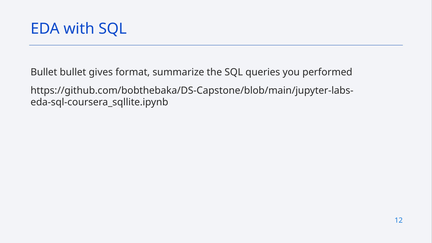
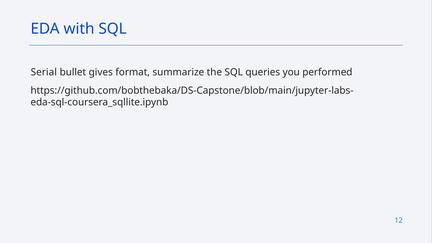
Bullet: Bullet -> Serial (44, 72)
